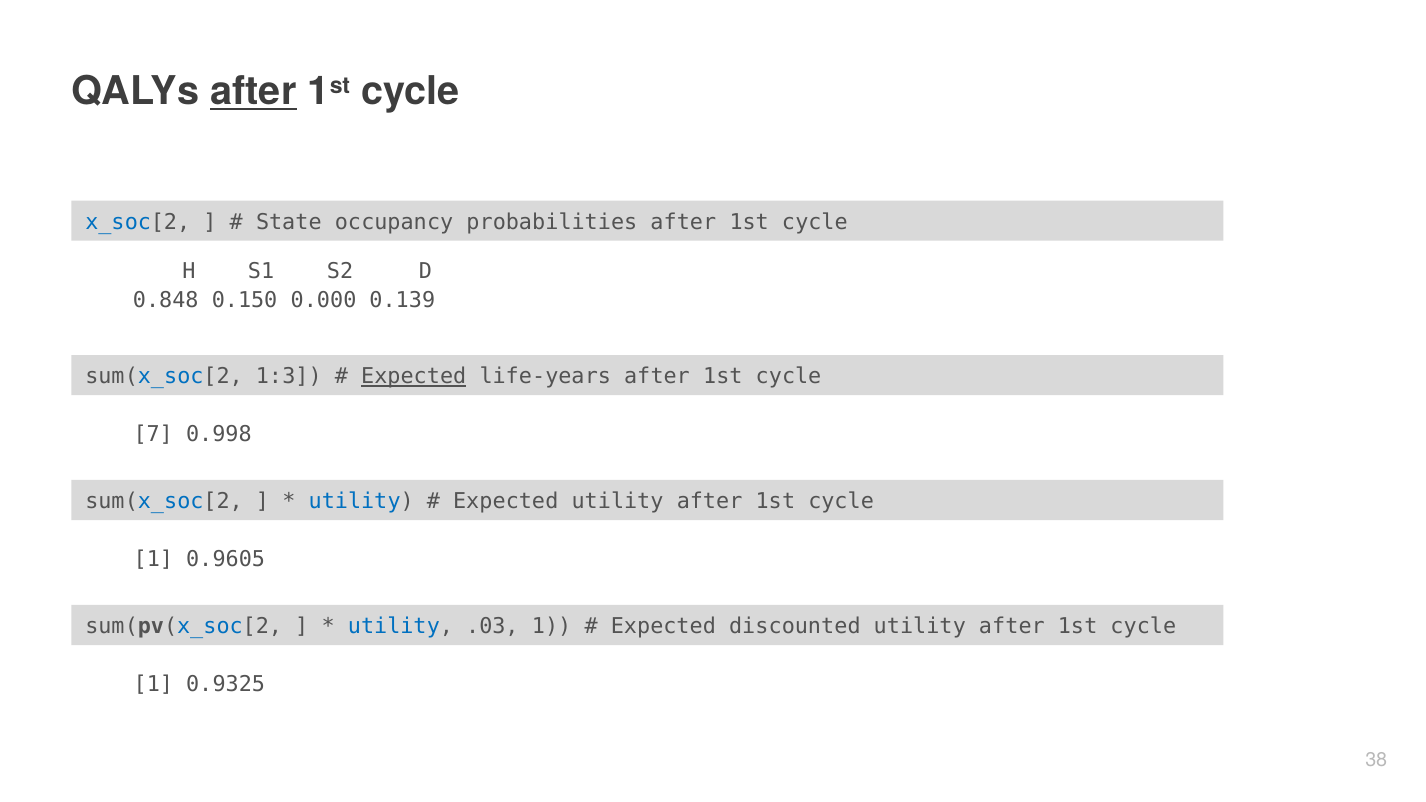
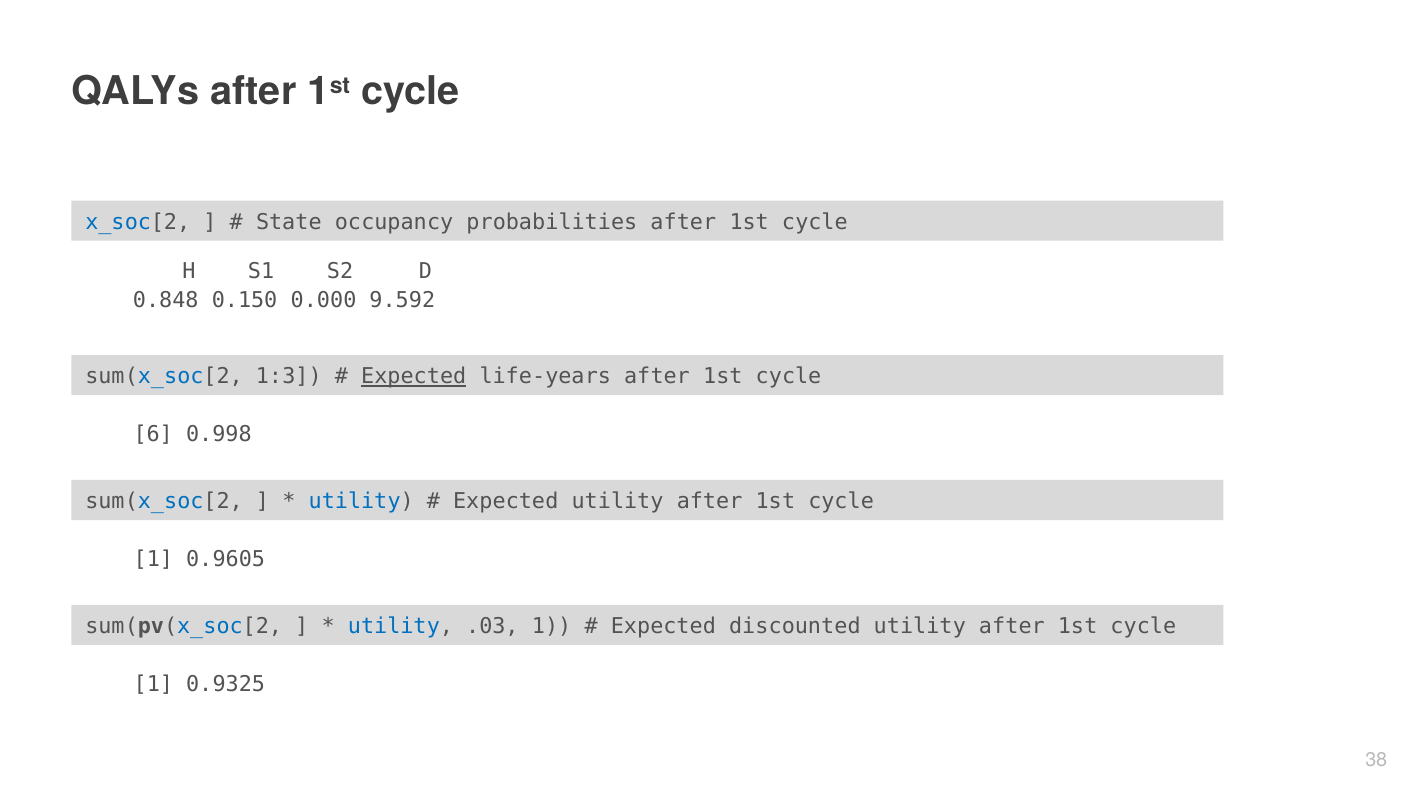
after underline: present -> none (253, 92)
0.139: 0.139 -> 9.592 (402, 300)
7: 7 -> 6 (153, 435)
